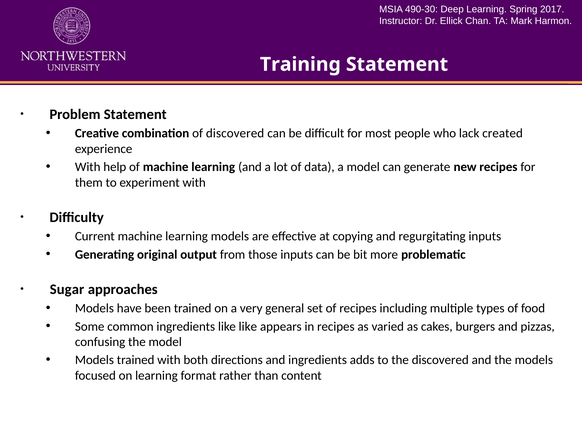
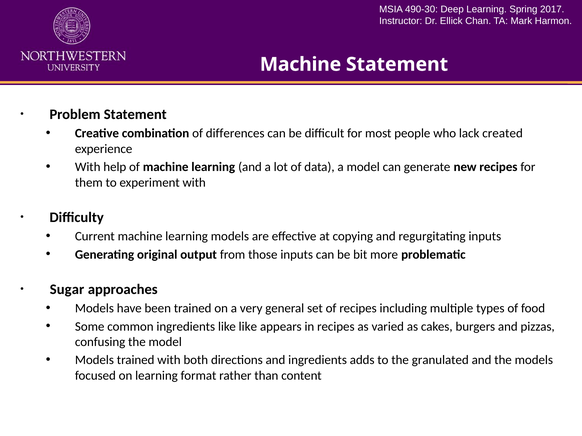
Training: Training -> Machine (300, 64)
of discovered: discovered -> differences (235, 133)
the discovered: discovered -> granulated (440, 360)
